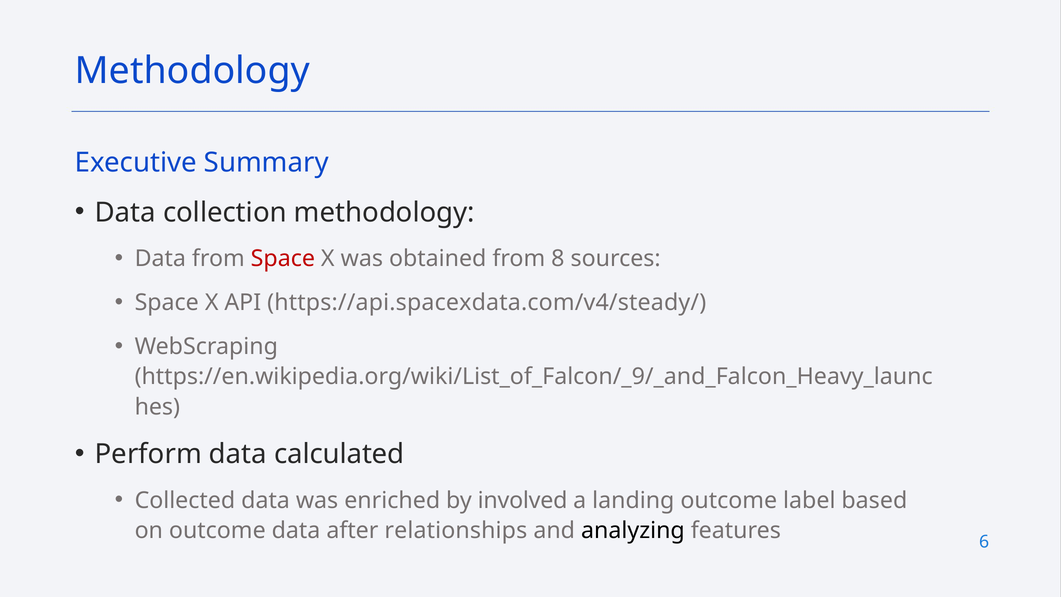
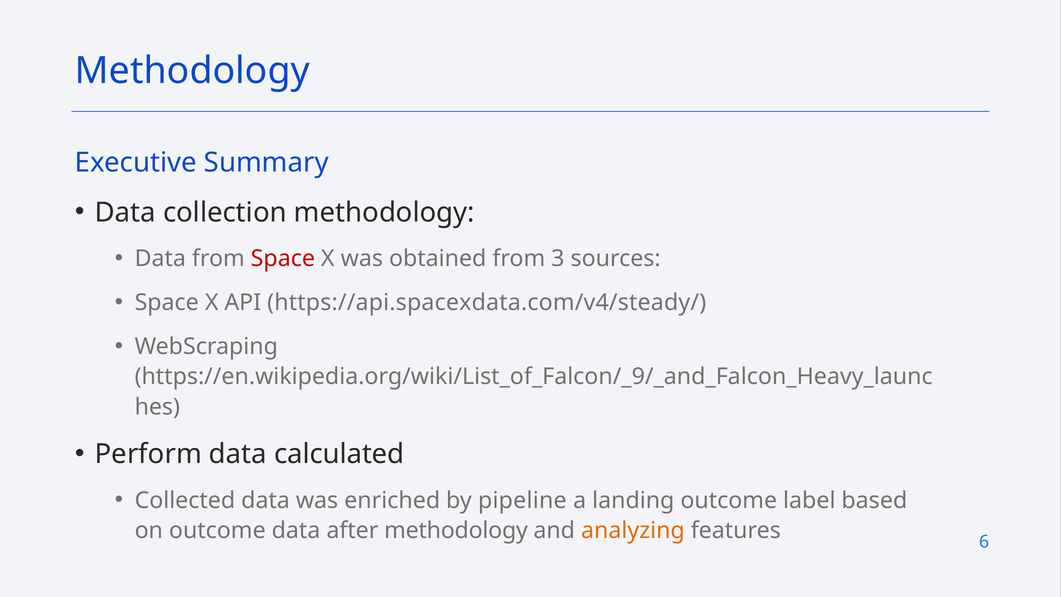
8: 8 -> 3 (558, 259)
involved: involved -> pipeline (522, 500)
after relationships: relationships -> methodology (456, 531)
analyzing colour: black -> orange (633, 531)
